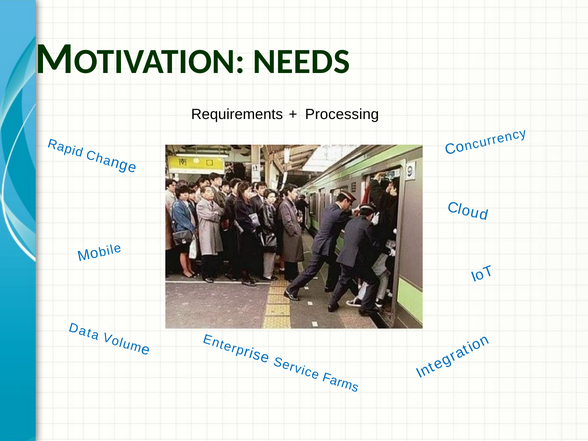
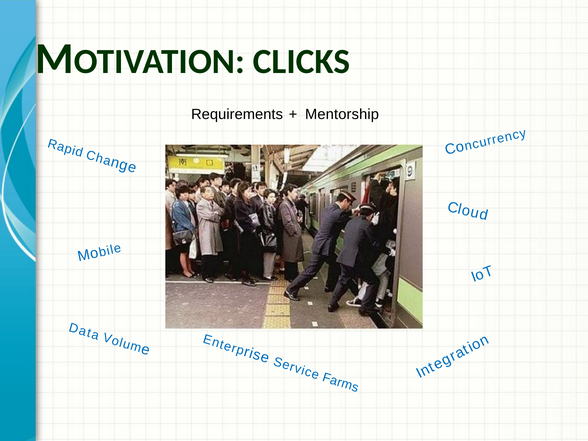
NEEDS: NEEDS -> CLICKS (302, 61)
Processing: Processing -> Mentorship (342, 114)
